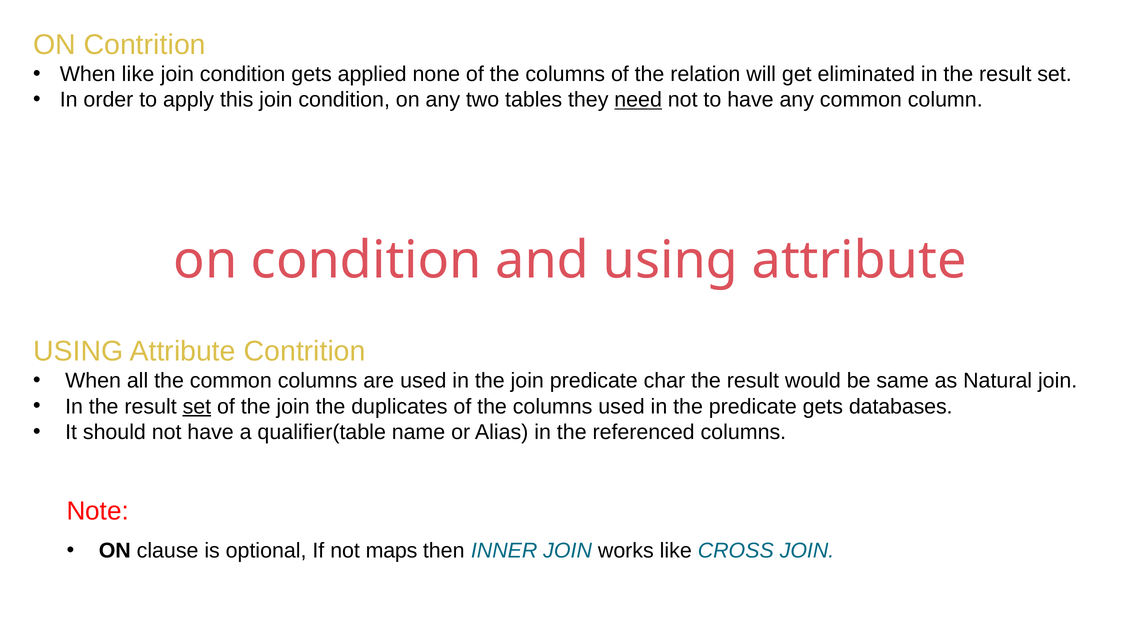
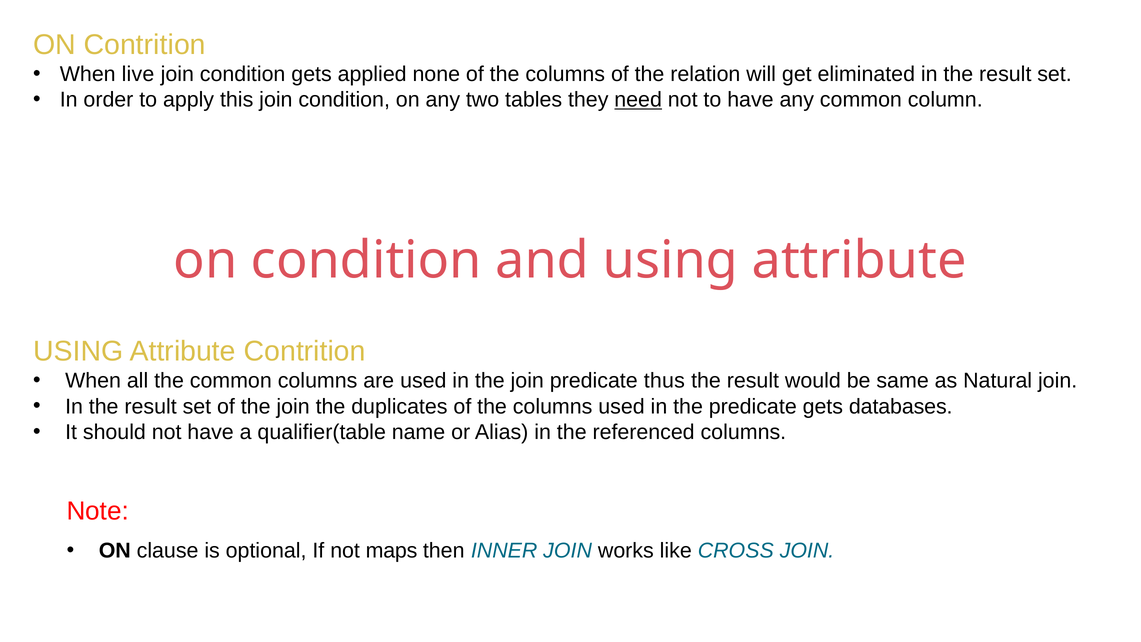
When like: like -> live (138, 74)
char: char -> thus (664, 381)
set underline: present -> none (197, 406)
